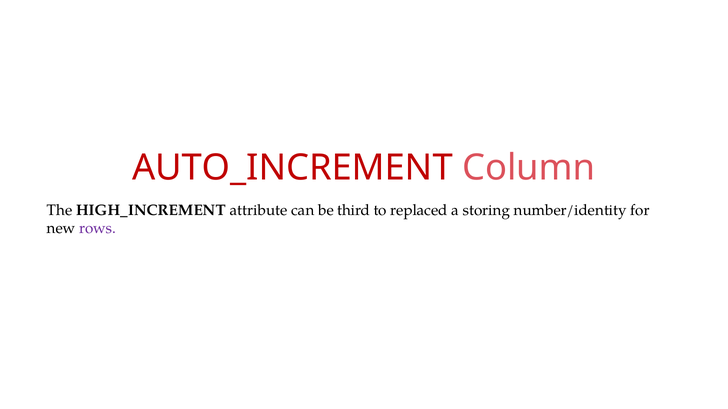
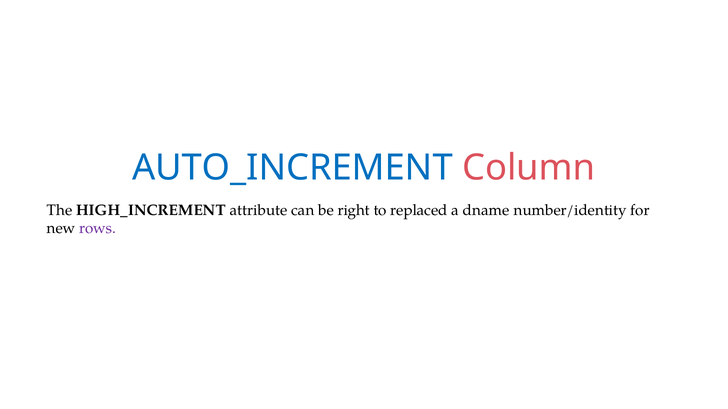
AUTO_INCREMENT colour: red -> blue (292, 168)
third: third -> right (354, 210)
storing: storing -> dname (486, 210)
